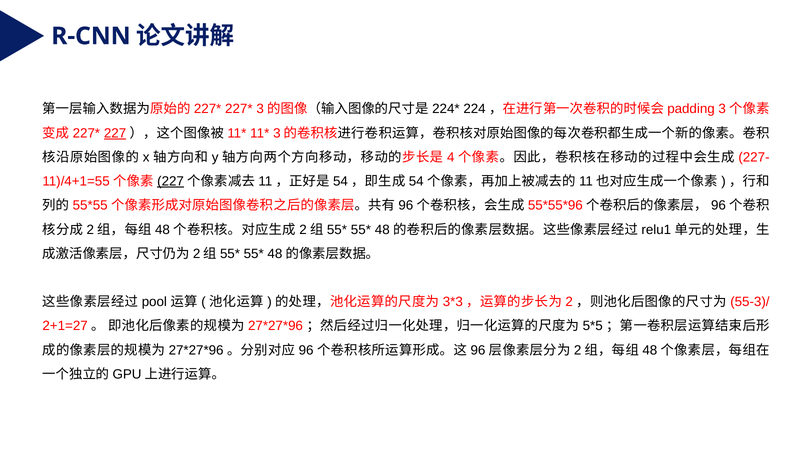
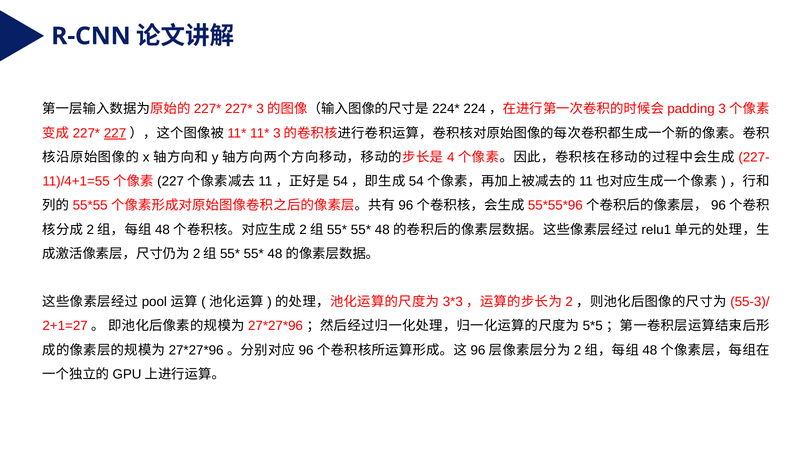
227 underline: present -> none (171, 181)
